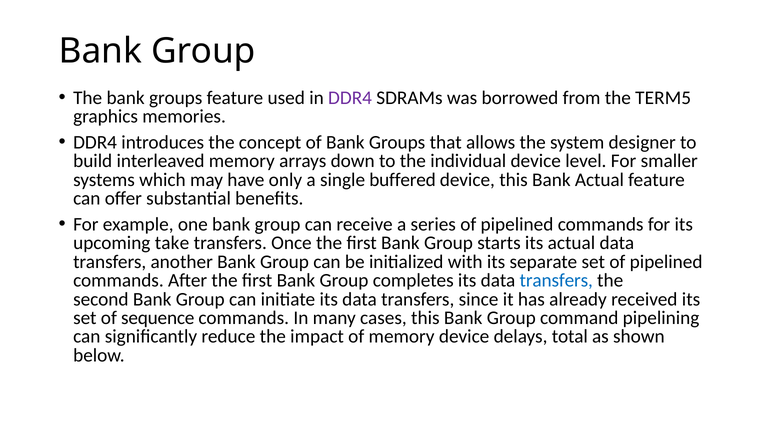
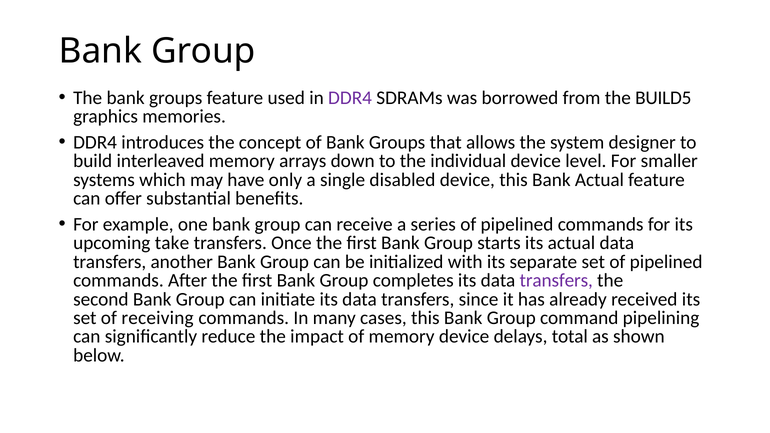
TERM5: TERM5 -> BUILD5 (663, 98)
buffered: buffered -> disabled (402, 180)
transfers colour: blue -> purple (556, 281)
sequence: sequence -> receiving (158, 318)
